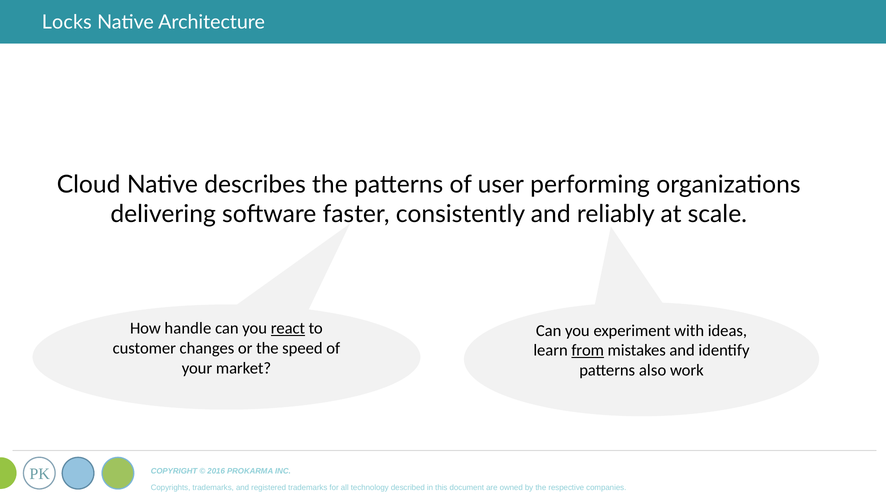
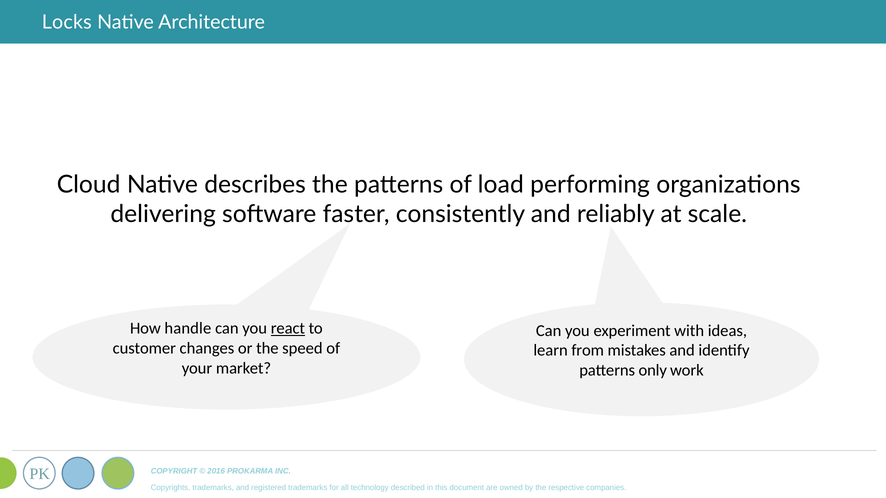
user: user -> load (501, 185)
from underline: present -> none (588, 351)
also: also -> only (653, 371)
